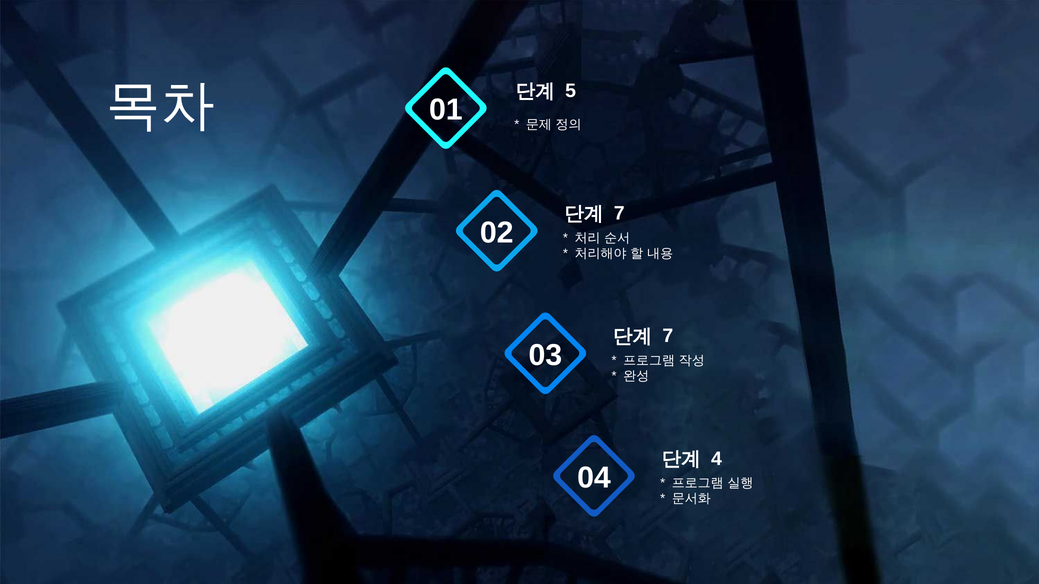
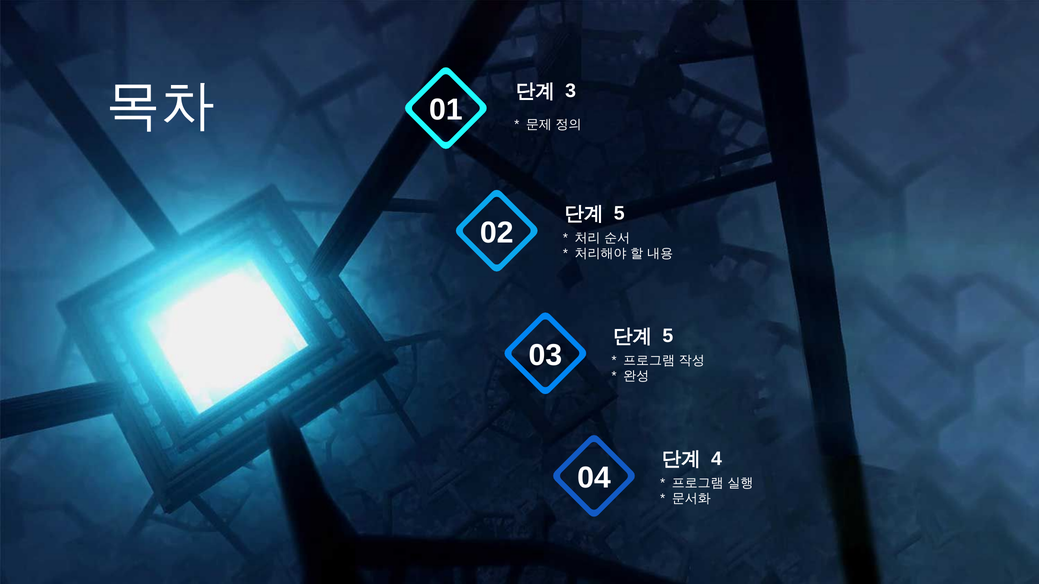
5: 5 -> 3 (571, 91)
7: 7 -> 5 (619, 214)
7: 7 -> 5 (668, 336)
